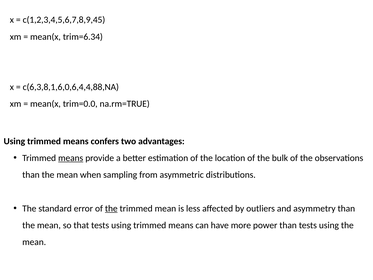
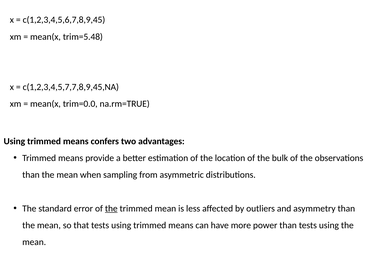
trim=6.34: trim=6.34 -> trim=5.48 (83, 37)
c(6,3,8,1,6,0,6,4,4,88,NA: c(6,3,8,1,6,0,6,4,4,88,NA -> c(1,2,3,4,5,7,7,8,9,45,NA (71, 87)
means underline: present -> none (71, 158)
